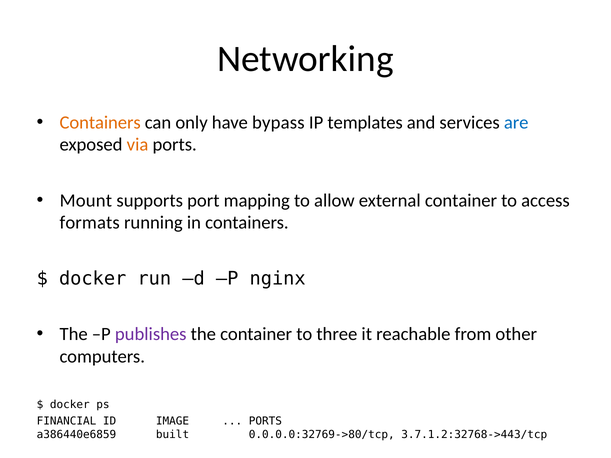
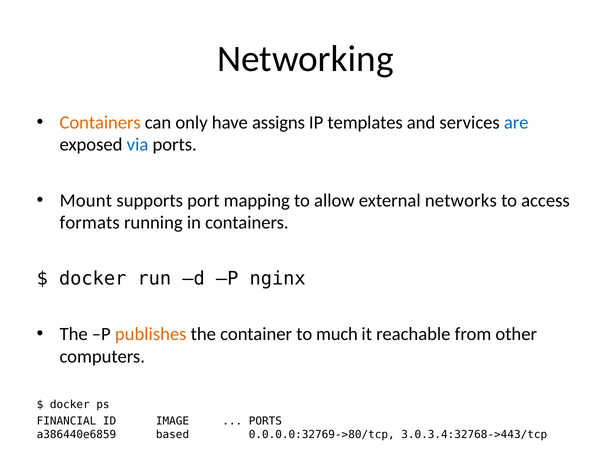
bypass: bypass -> assigns (279, 122)
via colour: orange -> blue (138, 145)
external container: container -> networks (461, 201)
publishes colour: purple -> orange (151, 334)
three: three -> much (337, 334)
built: built -> based (173, 435)
3.7.1.2:32768->443/tcp: 3.7.1.2:32768->443/tcp -> 3.0.3.4:32768->443/tcp (474, 435)
